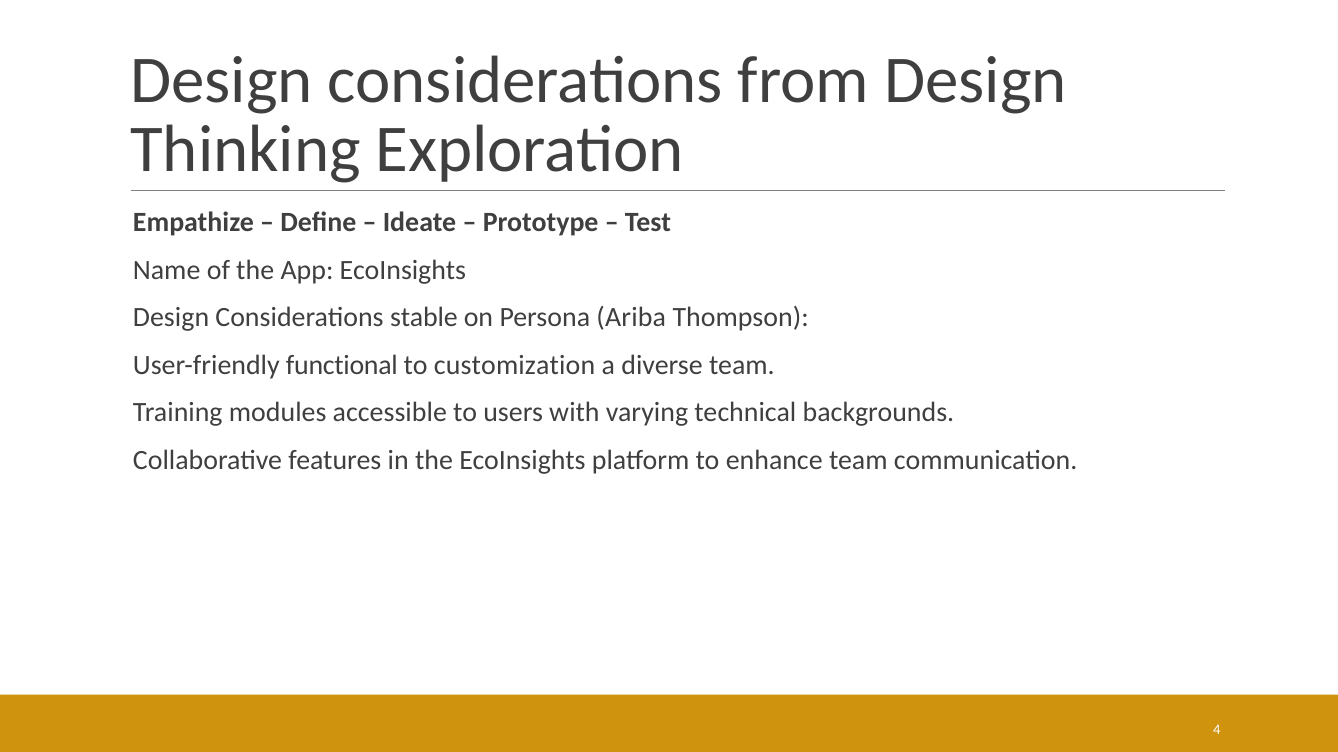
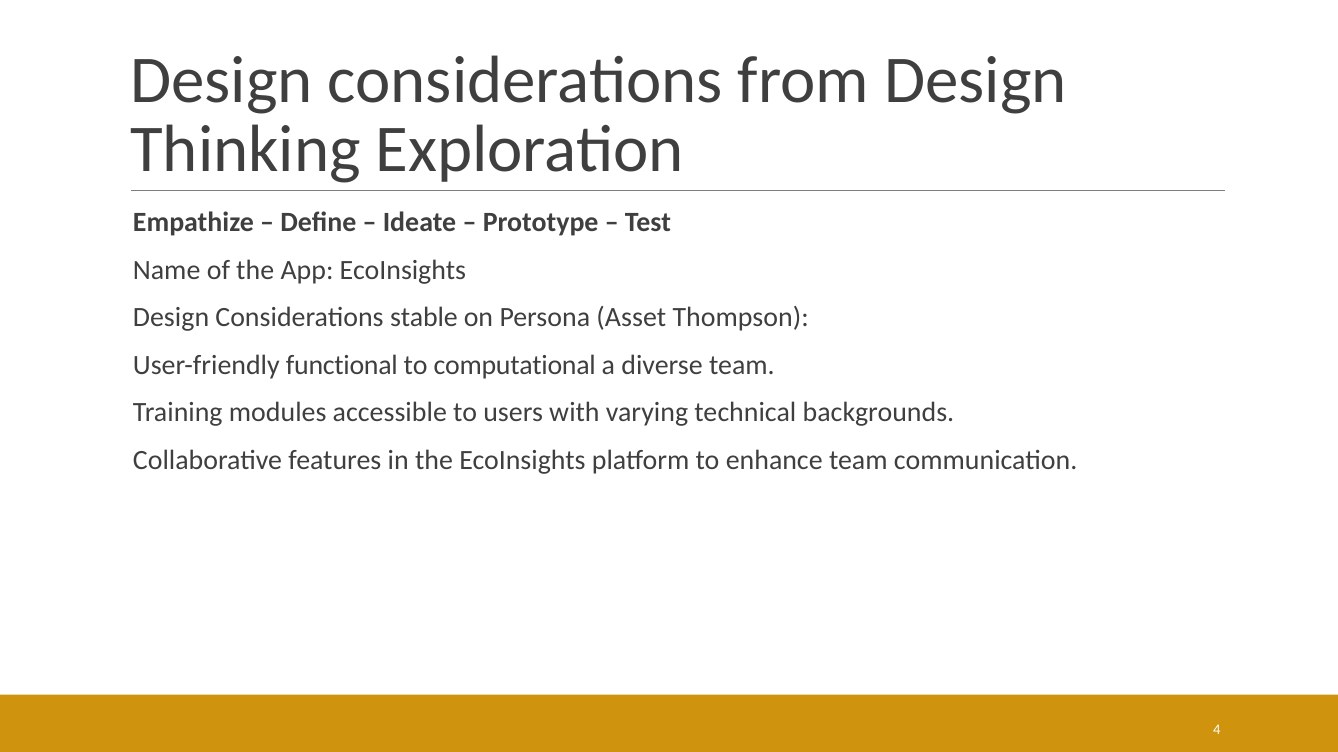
Ariba: Ariba -> Asset (631, 318)
customization: customization -> computational (515, 365)
